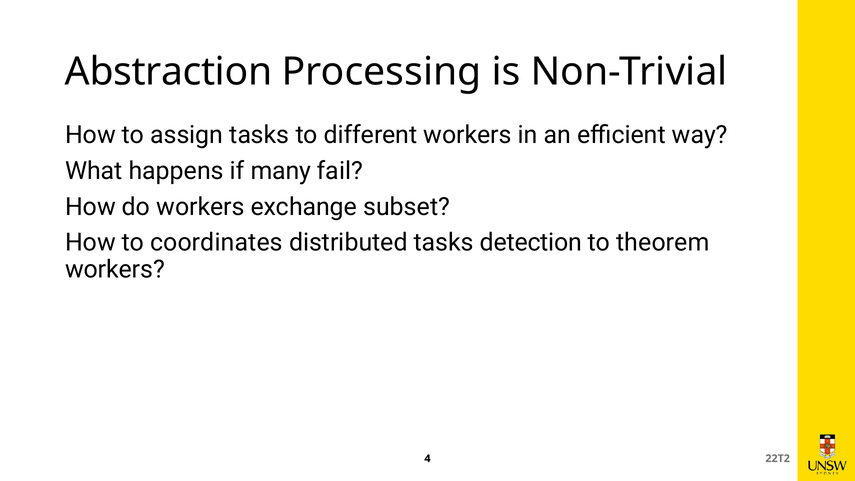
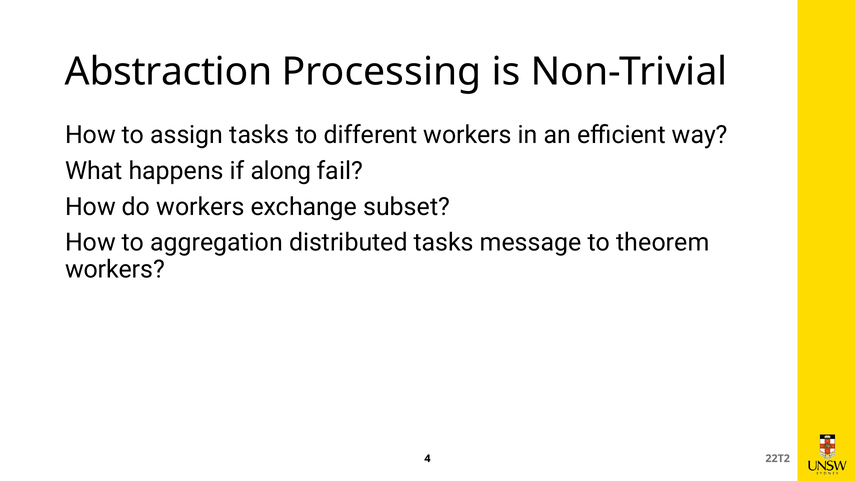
many: many -> along (281, 171)
coordinates: coordinates -> aggregation (217, 243)
detection: detection -> message (531, 243)
